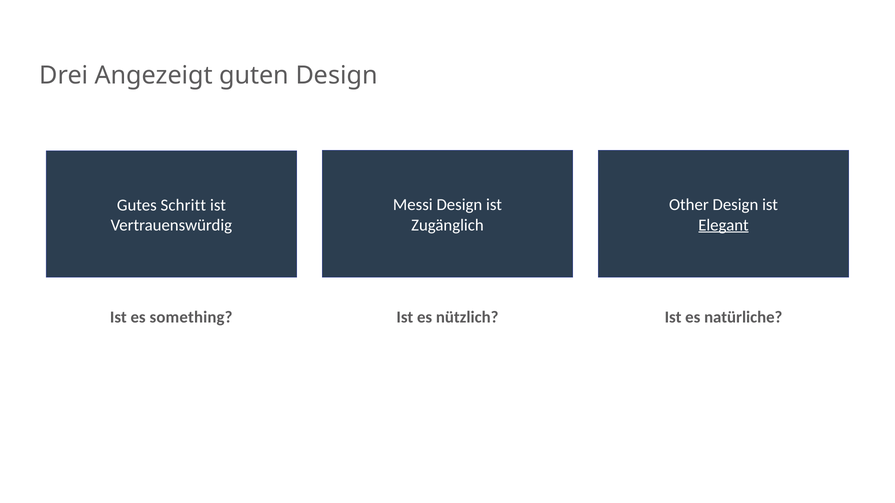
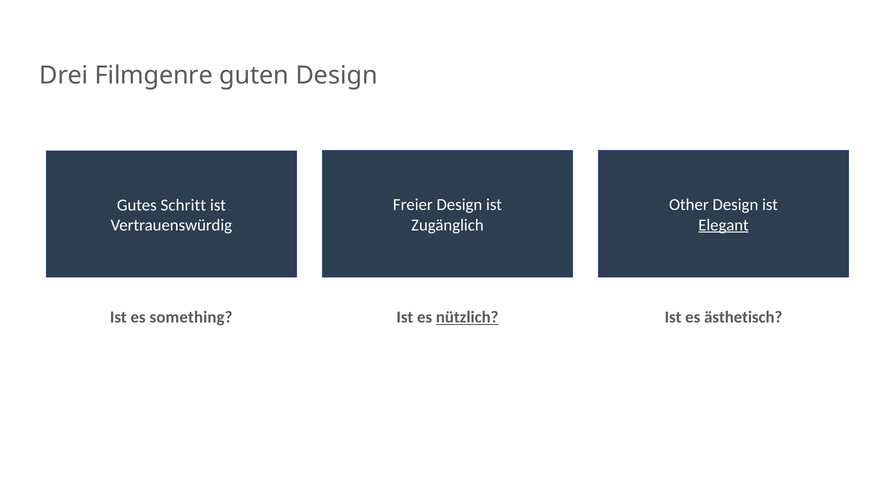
Angezeigt: Angezeigt -> Filmgenre (154, 75)
Messi: Messi -> Freier (413, 205)
nützlich underline: none -> present (467, 318)
natürliche: natürliche -> ästhetisch (743, 318)
